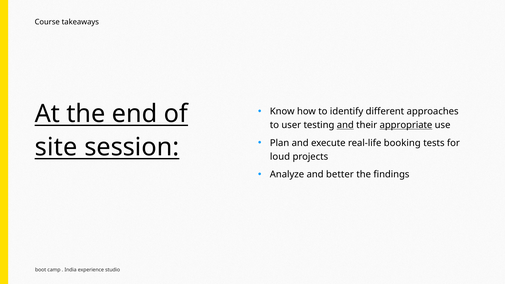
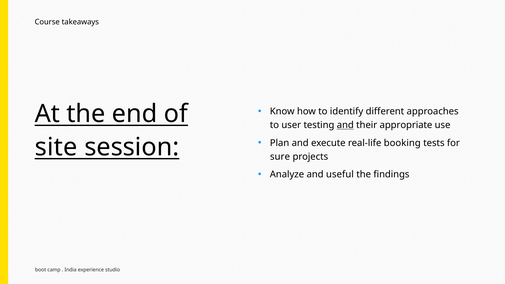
appropriate underline: present -> none (406, 125)
loud: loud -> sure (280, 157)
better: better -> useful (340, 174)
